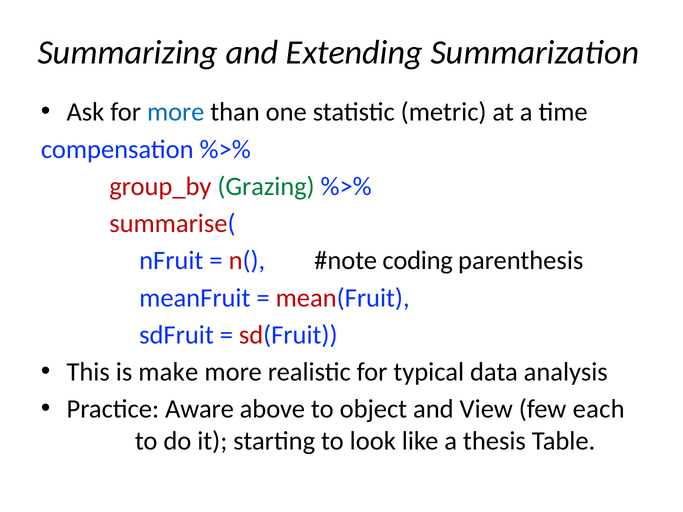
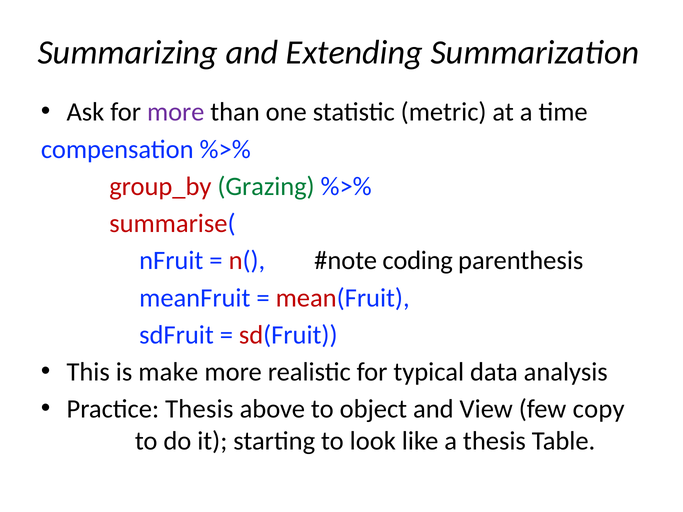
more colour: blue -> purple (176, 112)
Practice Aware: Aware -> Thesis (199, 409)
each: each -> copy (599, 409)
